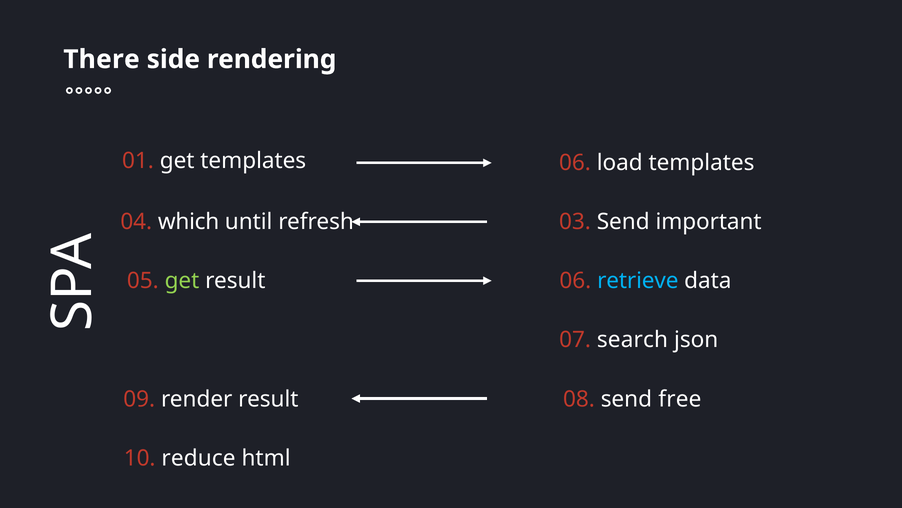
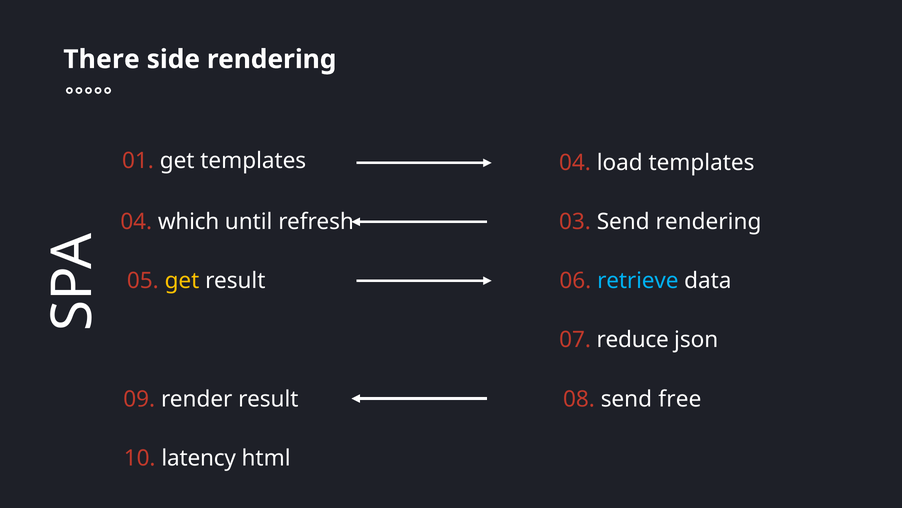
templates 06: 06 -> 04 (575, 163)
Send important: important -> rendering (708, 222)
get colour: light green -> yellow (182, 281)
search: search -> reduce (633, 340)
reduce: reduce -> latency (199, 458)
